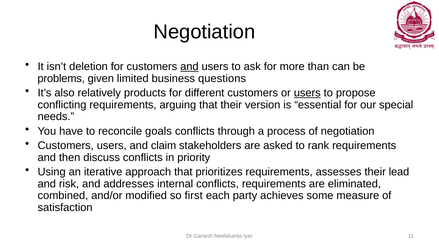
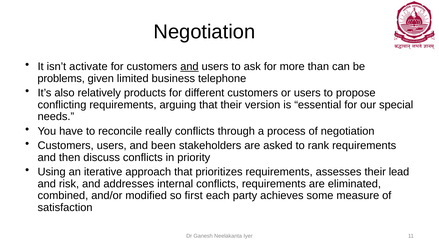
deletion: deletion -> activate (88, 67)
questions: questions -> telephone (222, 78)
users underline: present -> none (307, 93)
goals: goals -> really (159, 131)
claim: claim -> been (163, 146)
